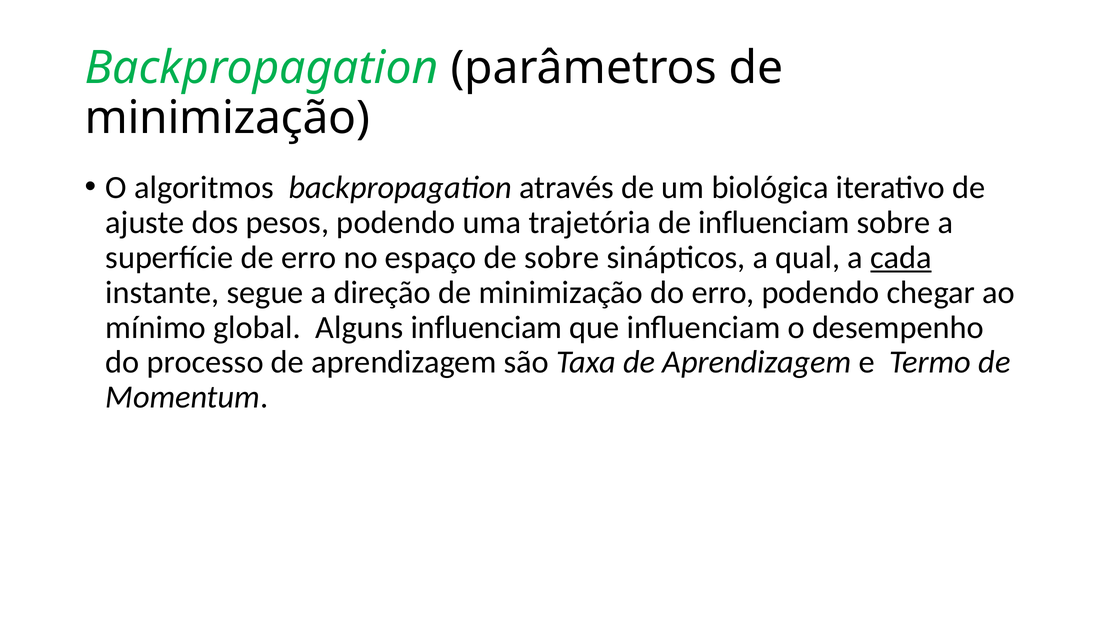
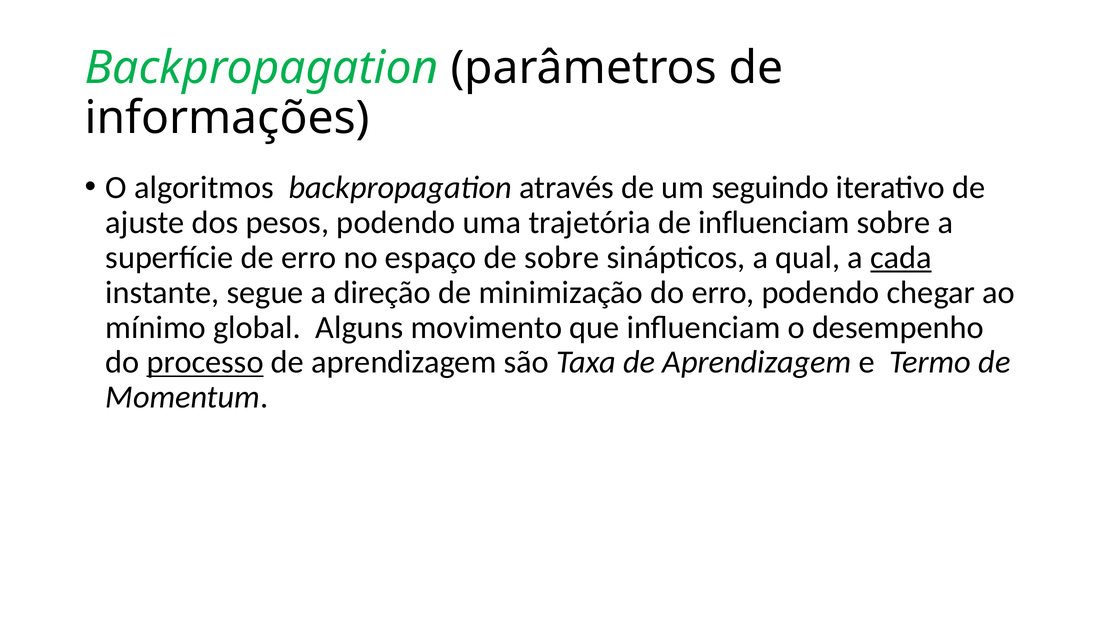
minimização: minimização -> informações (227, 118)
biológica: biológica -> seguindo (770, 188)
Alguns influenciam: influenciam -> movimento (486, 328)
processo underline: none -> present (205, 363)
